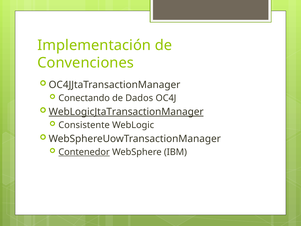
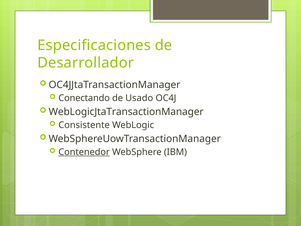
Implementación: Implementación -> Especificaciones (94, 45)
Convenciones: Convenciones -> Desarrollador (86, 63)
Dados: Dados -> Usado (139, 98)
WebLogicJtaTransactionManager underline: present -> none (126, 112)
